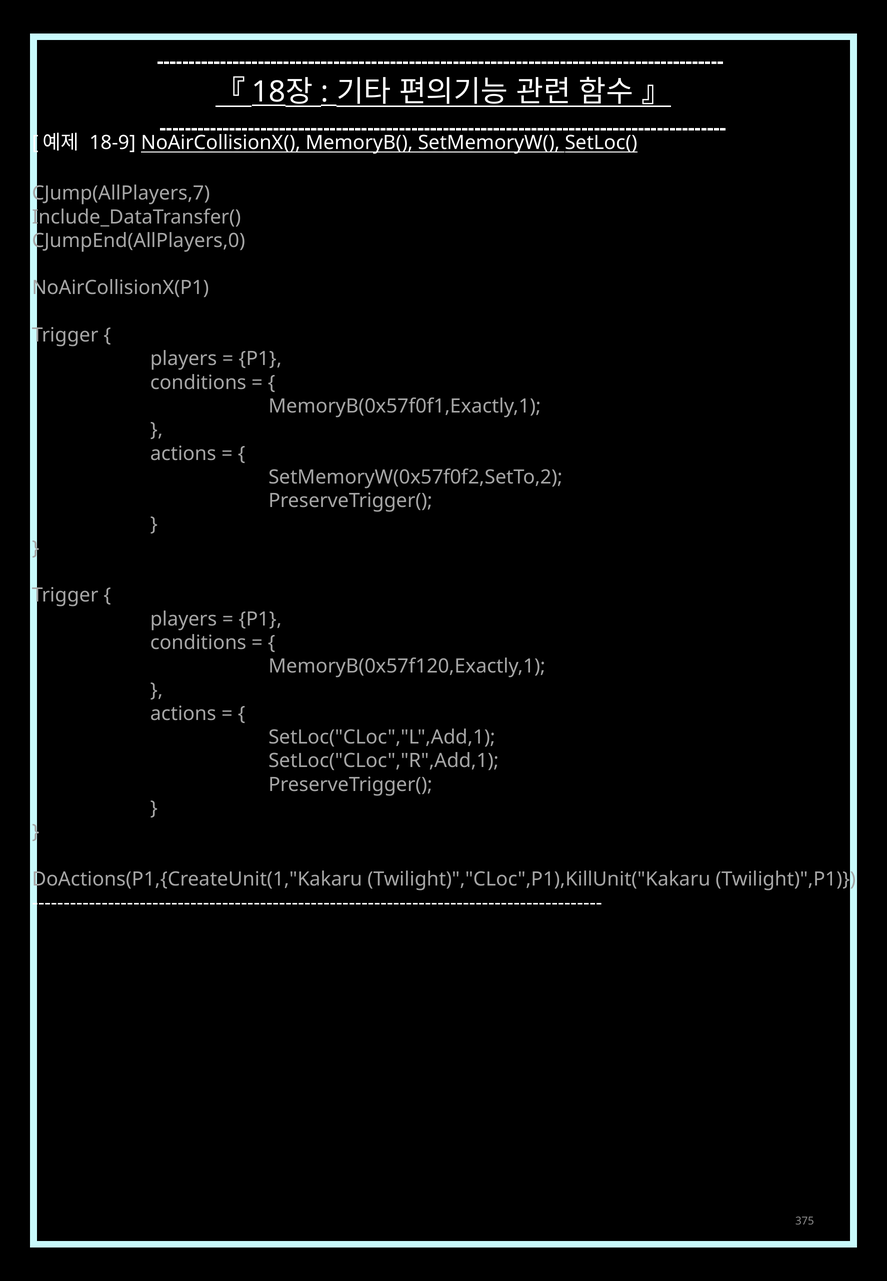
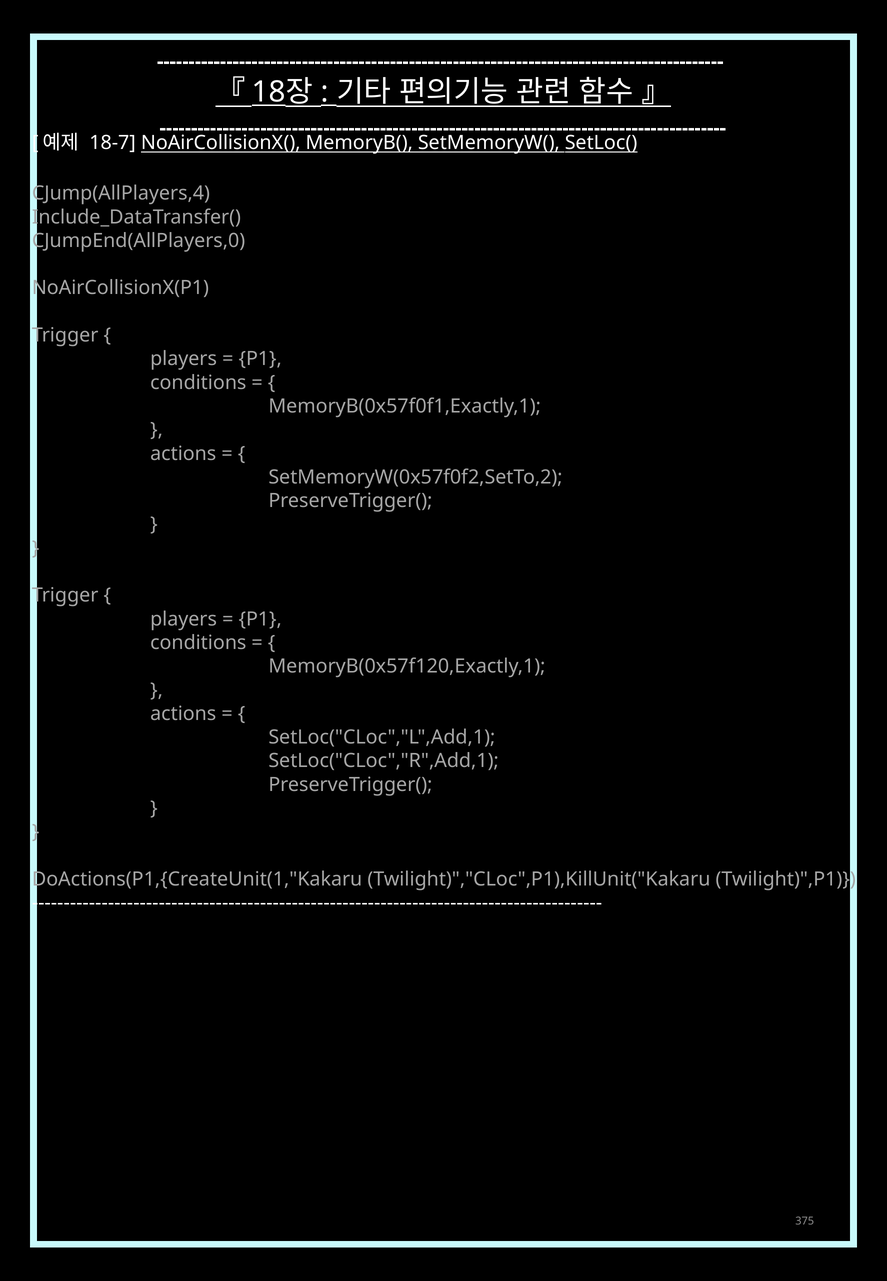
18-9: 18-9 -> 18-7 (113, 143)
CJump(AllPlayers,7: CJump(AllPlayers,7 -> CJump(AllPlayers,4 (121, 193)
